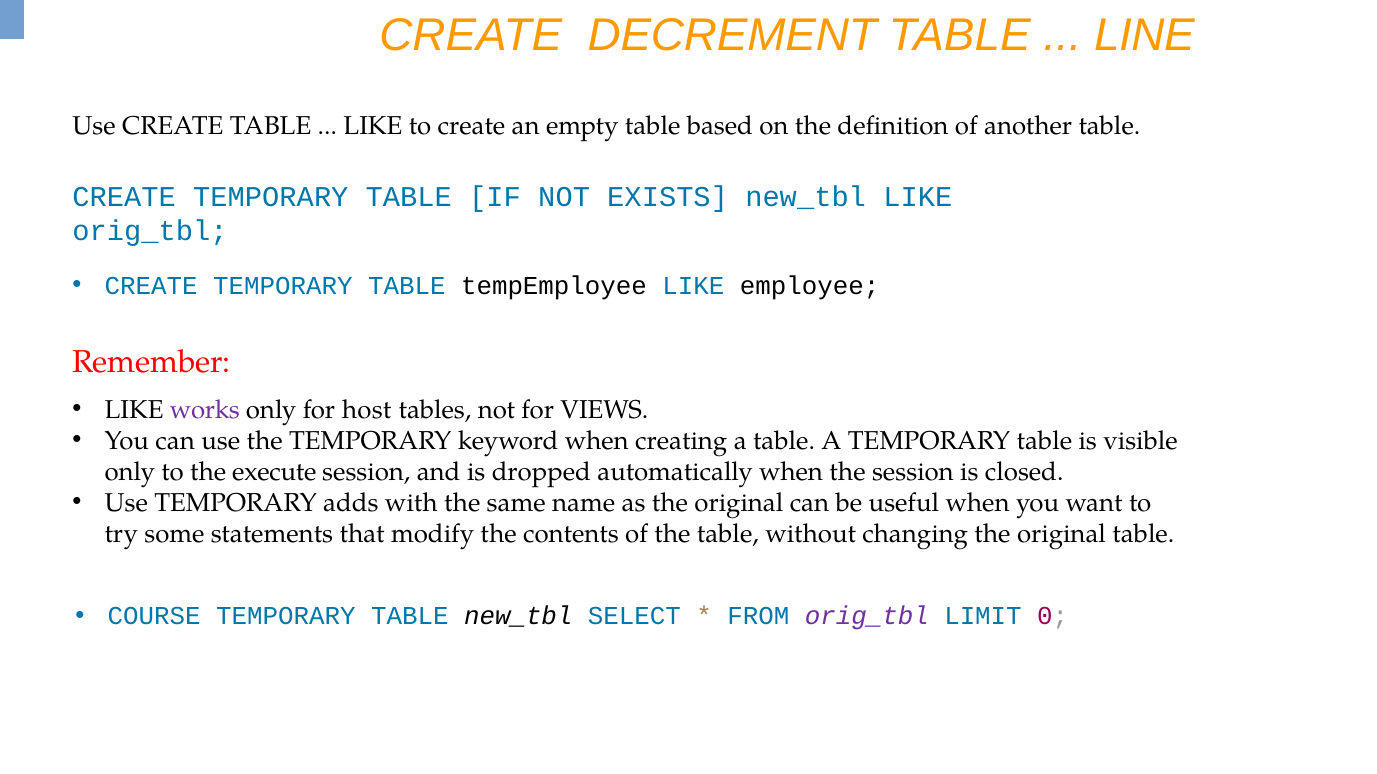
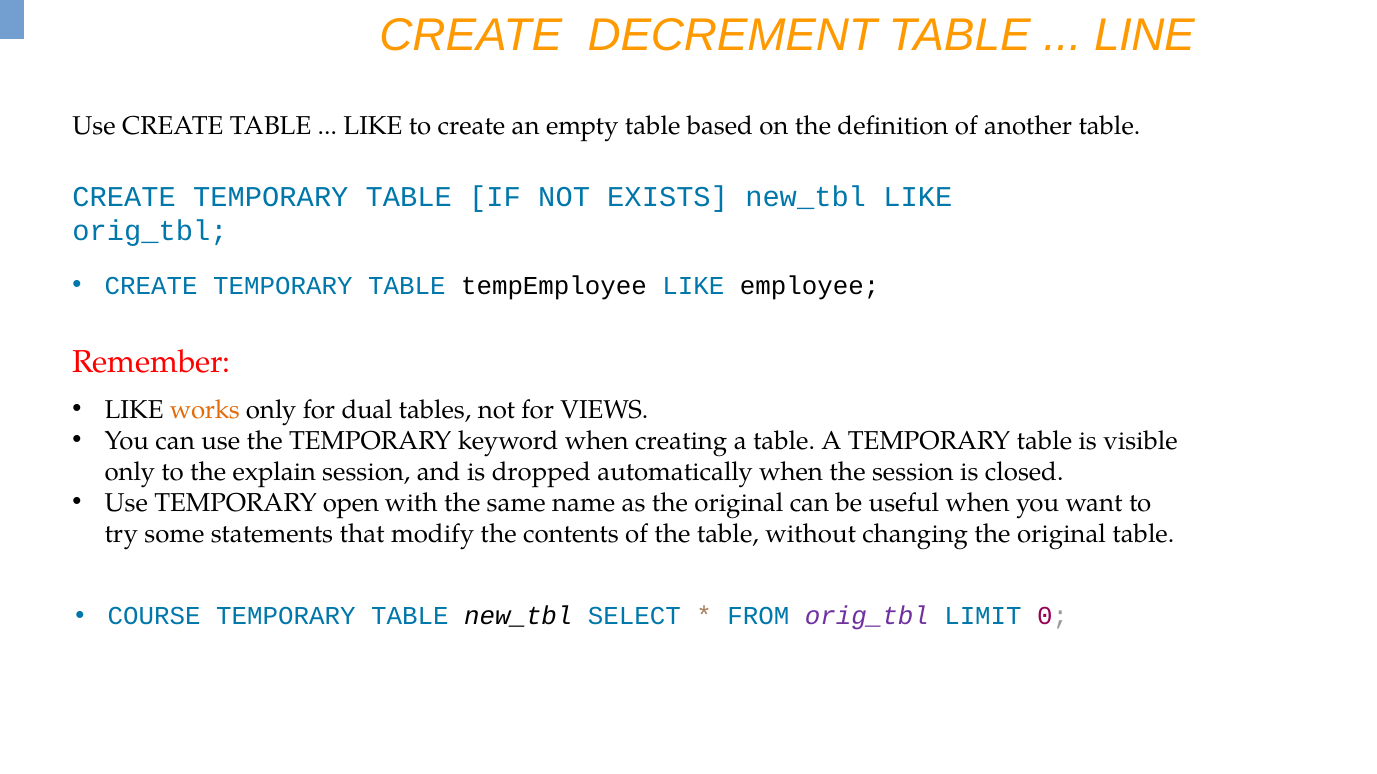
works colour: purple -> orange (205, 410)
host: host -> dual (367, 410)
execute: execute -> explain (274, 472)
adds: adds -> open (351, 503)
